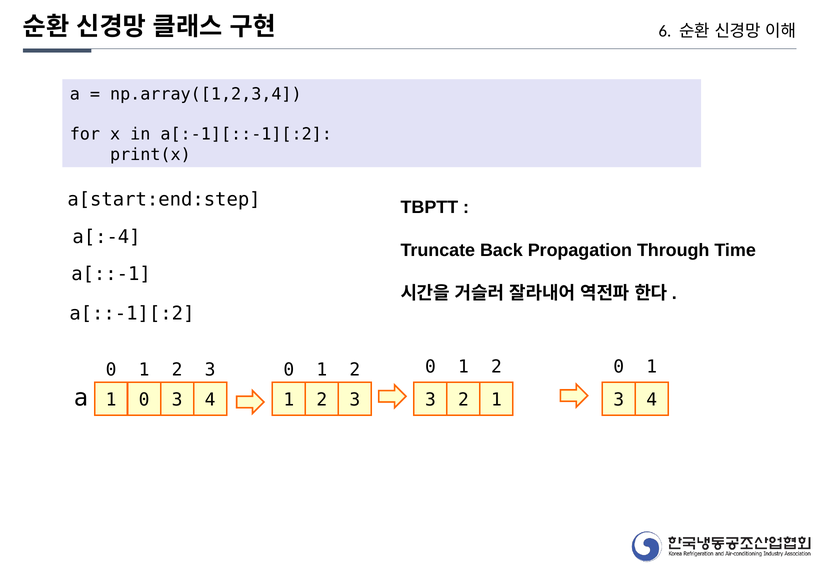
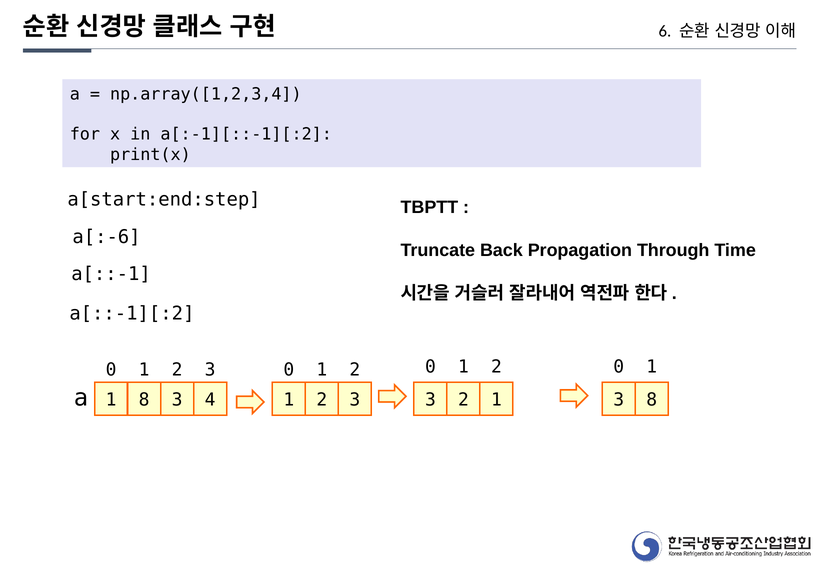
a[:-4: a[:-4 -> a[:-6 (107, 237)
0: 0 -> 8 (144, 400)
4: 4 -> 8 (652, 400)
